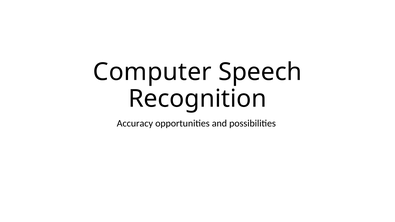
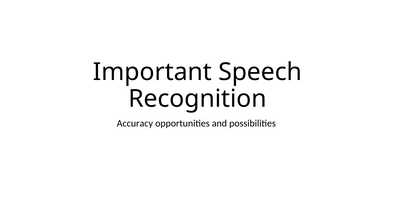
Computer: Computer -> Important (152, 72)
